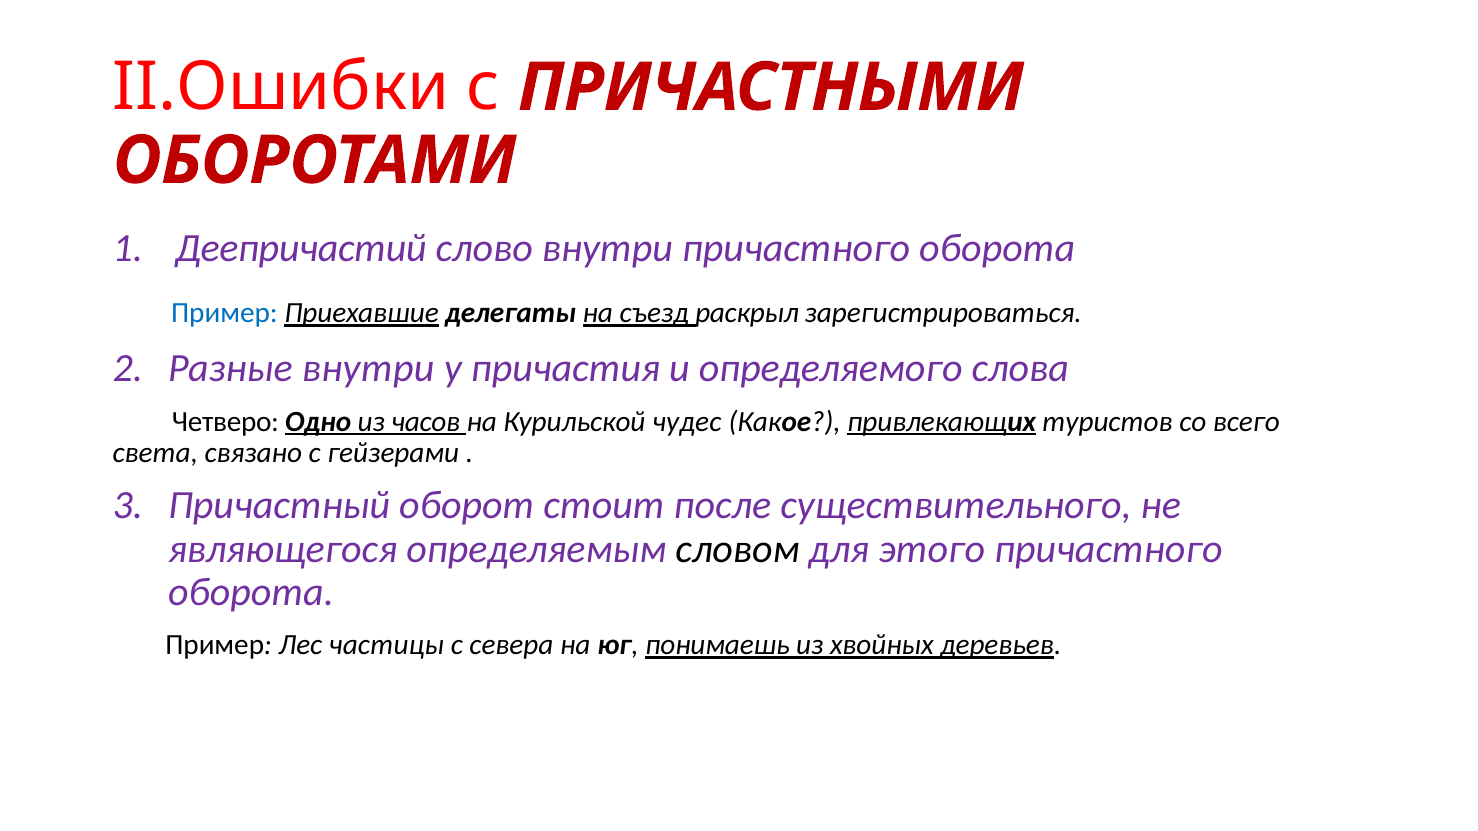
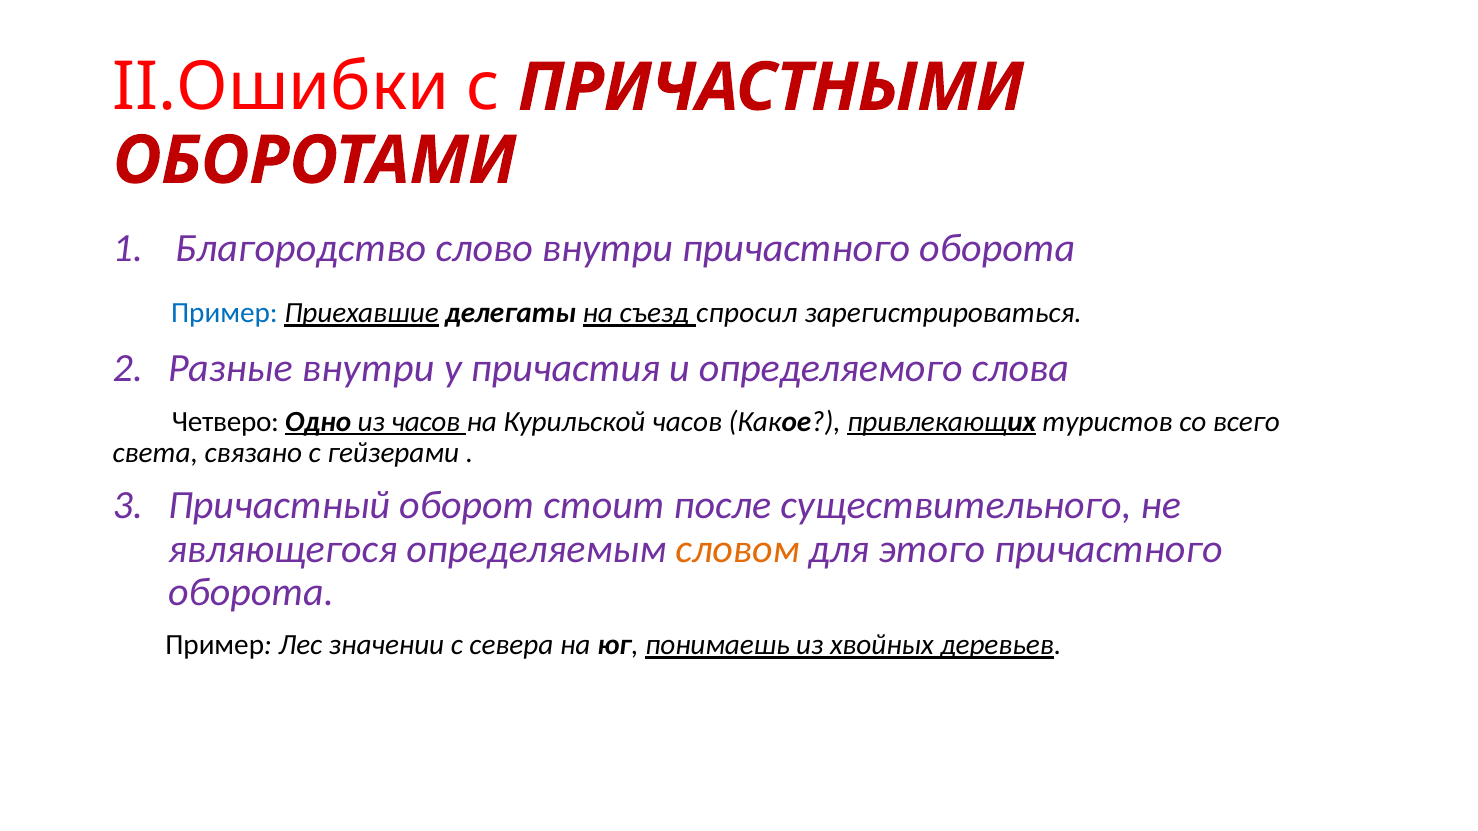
Деепричастий: Деепричастий -> Благородство (301, 248)
раскрыл: раскрыл -> спросил (747, 313)
Курильской чудес: чудес -> часов (687, 422)
словом colour: black -> orange (738, 549)
частицы: частицы -> значении (387, 645)
